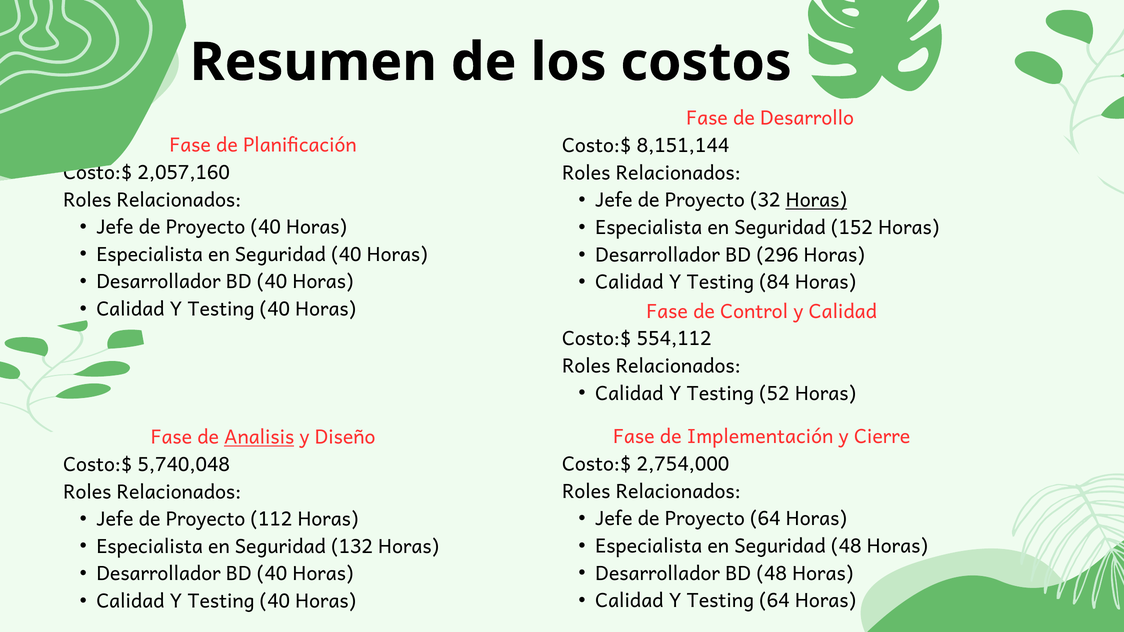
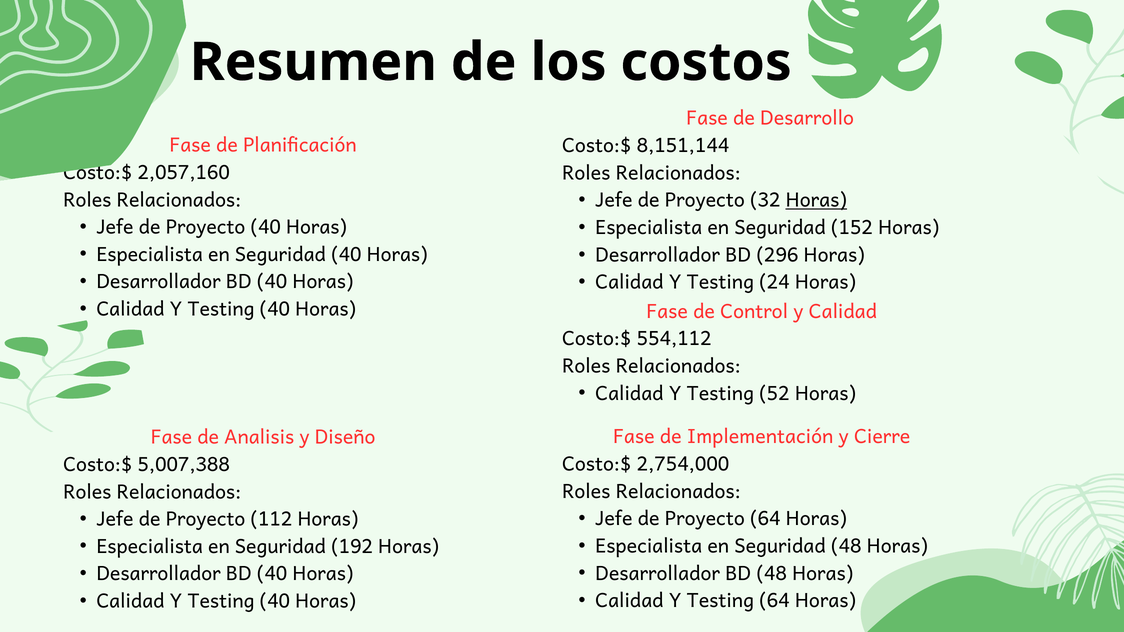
84: 84 -> 24 (774, 283)
Analisis underline: present -> none (259, 438)
5,740,048: 5,740,048 -> 5,007,388 (184, 465)
132: 132 -> 192 (352, 547)
